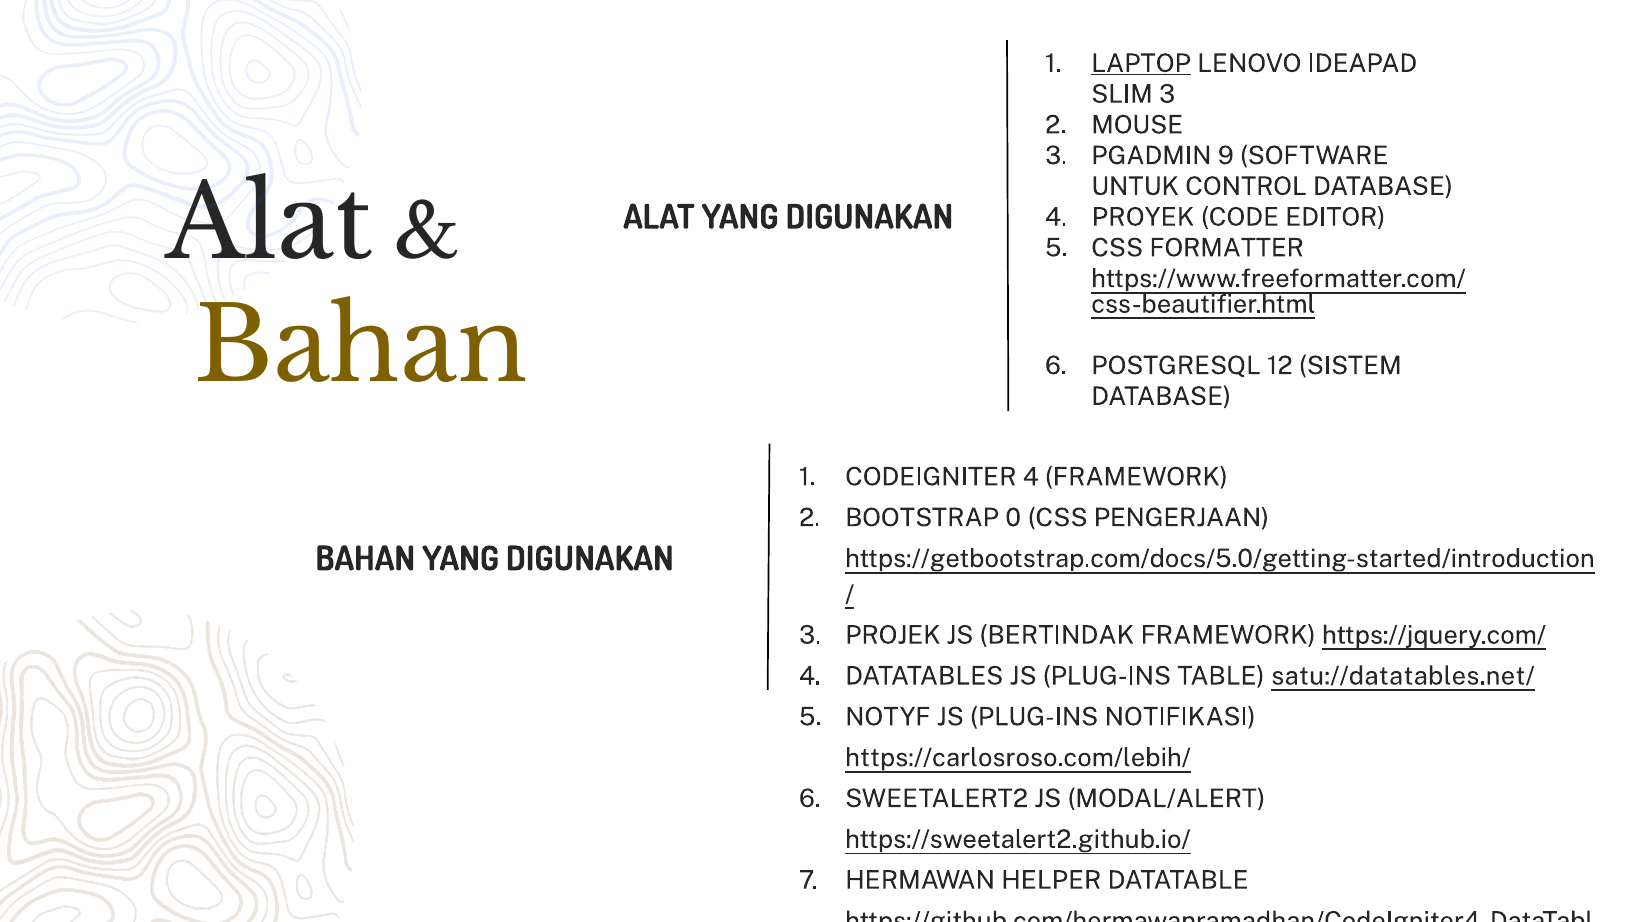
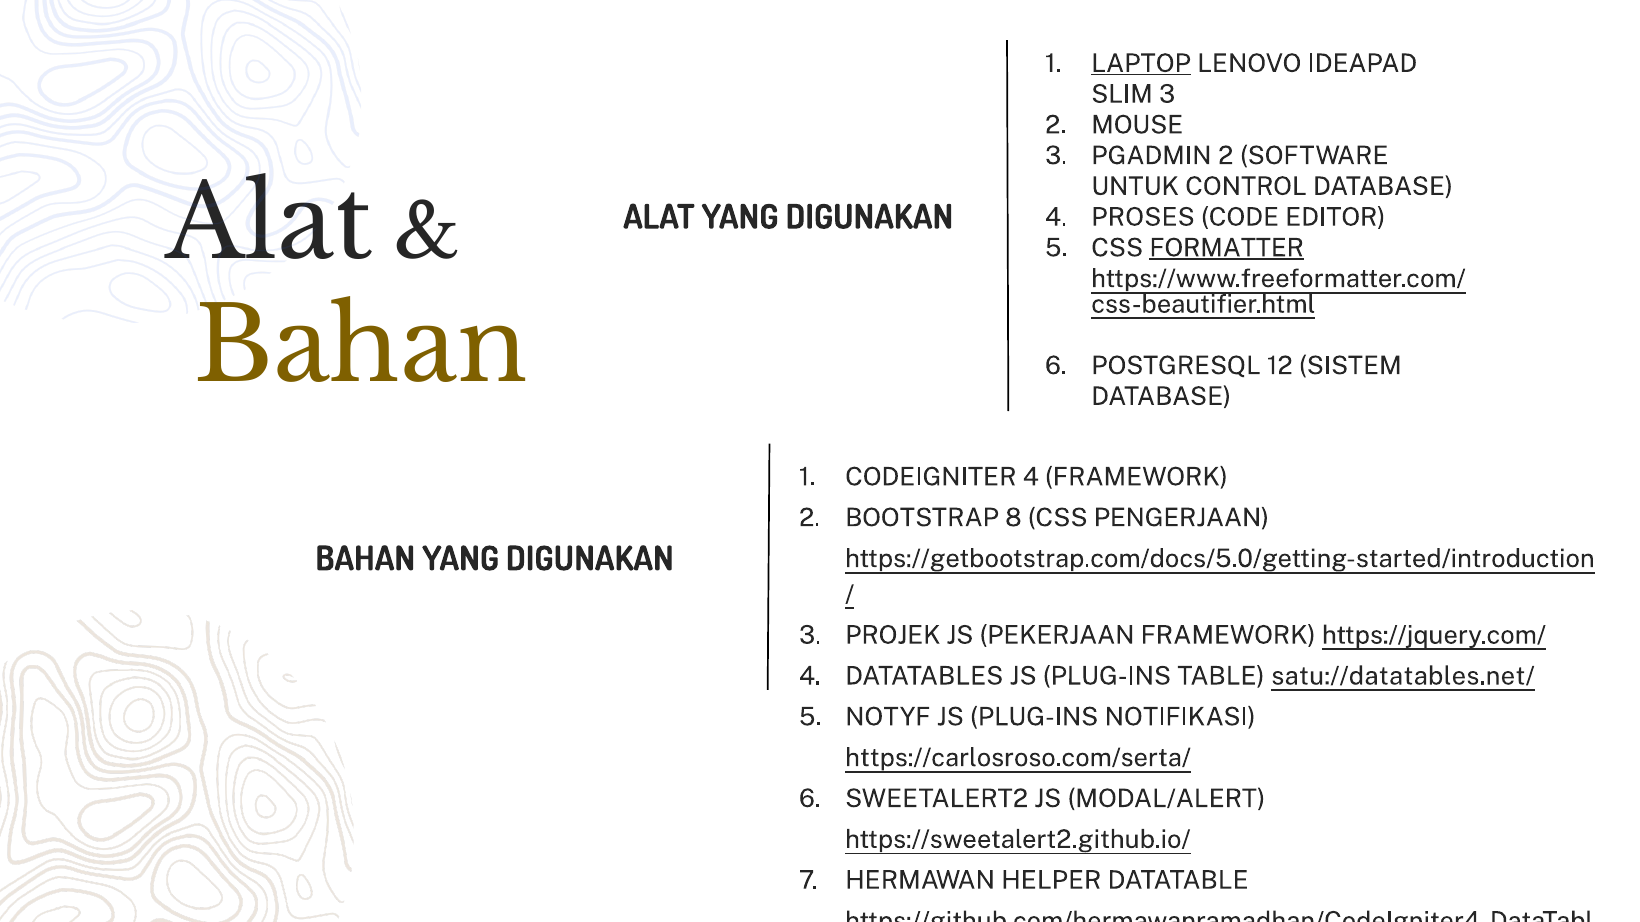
PGADMIN 9: 9 -> 2 (1226, 156)
PROYEK: PROYEK -> PROSES (1143, 217)
FORMATTER underline: none -> present (1227, 248)
0: 0 -> 8 (1013, 518)
BERTINDAK: BERTINDAK -> PEKERJAAN (1057, 636)
https://carlosroso.com/lebih/: https://carlosroso.com/lebih/ -> https://carlosroso.com/serta/ (1018, 758)
